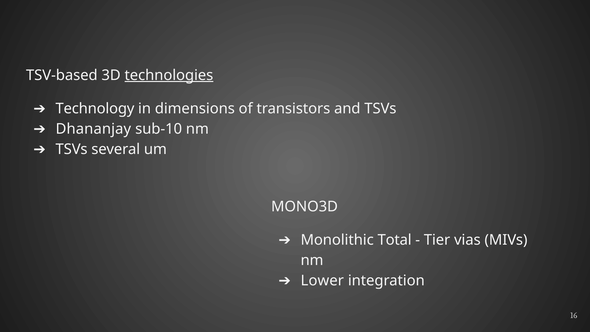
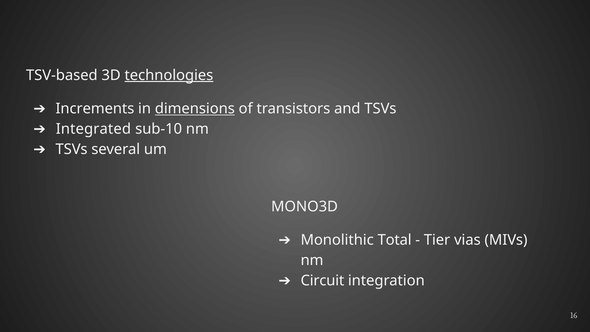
Technology: Technology -> Increments (95, 109)
dimensions underline: none -> present (195, 109)
Dhananjay: Dhananjay -> Integrated (93, 129)
Lower: Lower -> Circuit (322, 281)
